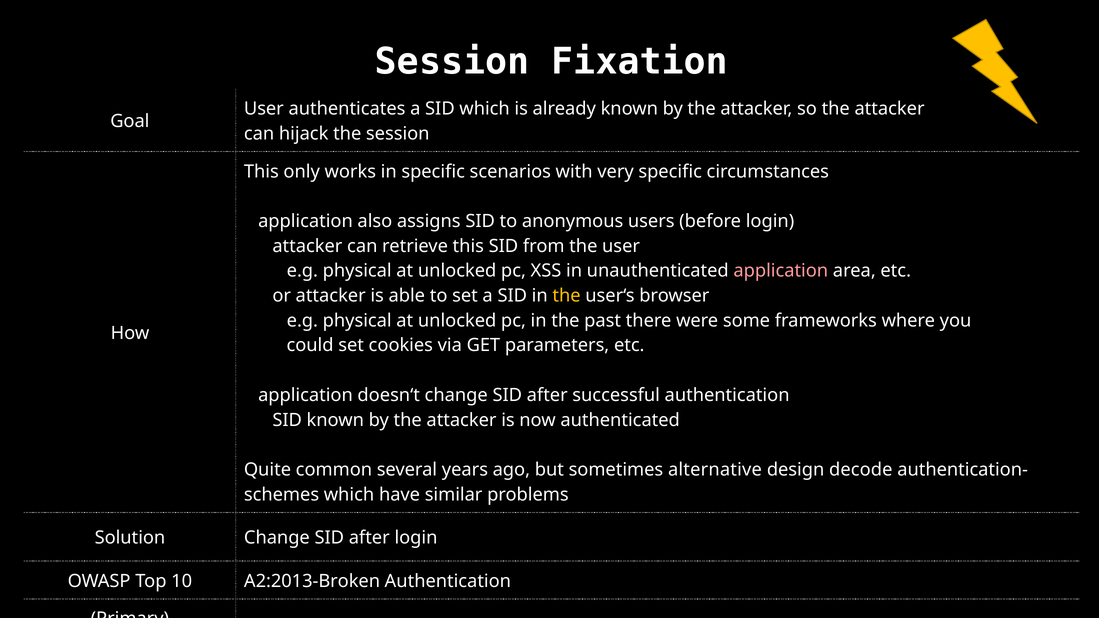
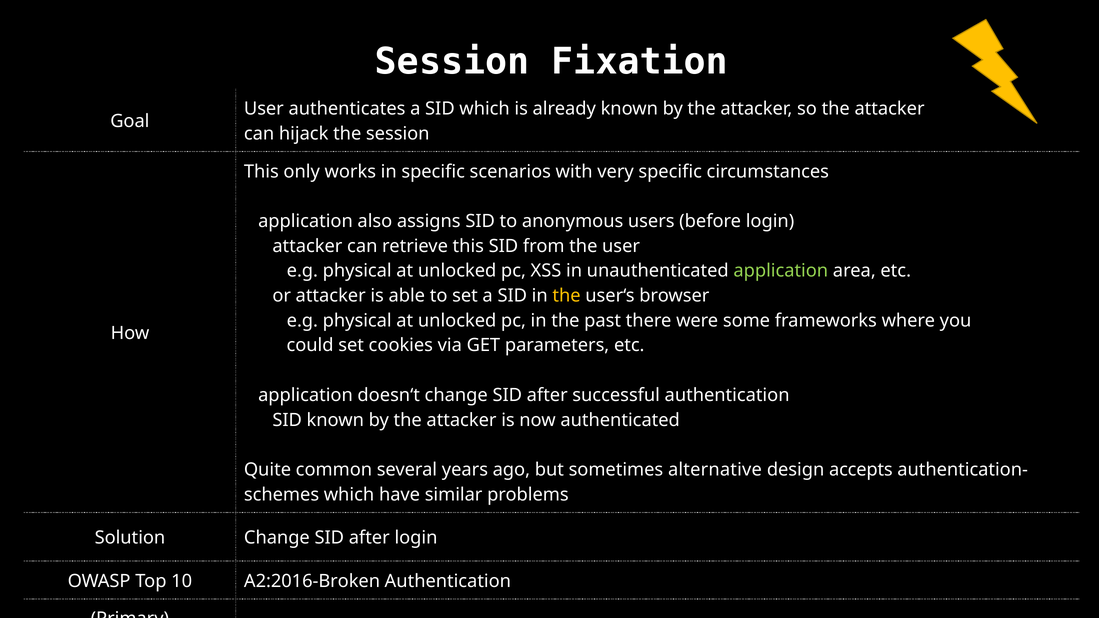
application colour: pink -> light green (781, 271)
decode: decode -> accepts (861, 470)
A2:2013-Broken: A2:2013-Broken -> A2:2016-Broken (312, 581)
